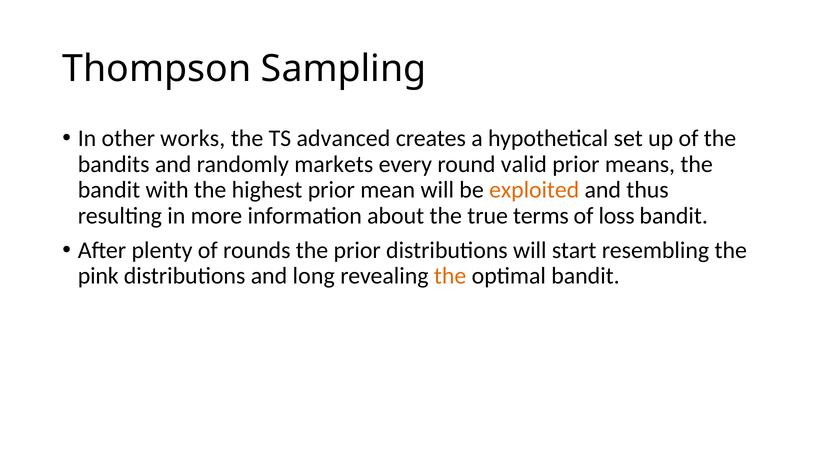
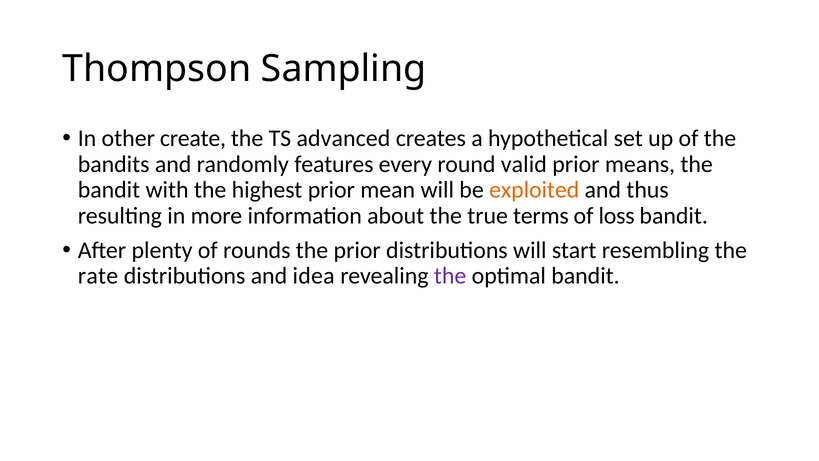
works: works -> create (193, 138)
markets: markets -> features (334, 164)
pink: pink -> rate (98, 276)
long: long -> idea (314, 276)
the colour: orange -> purple (450, 276)
